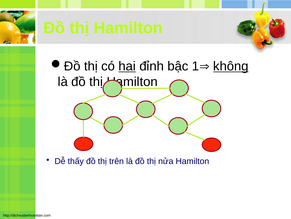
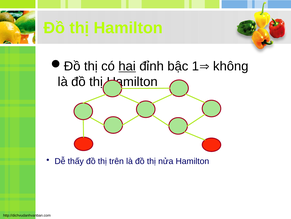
không underline: present -> none (231, 66)
